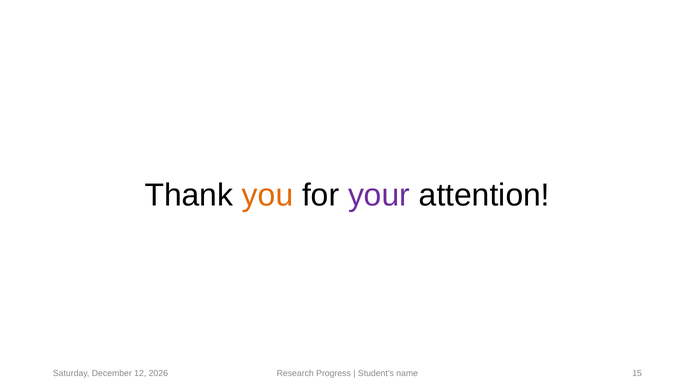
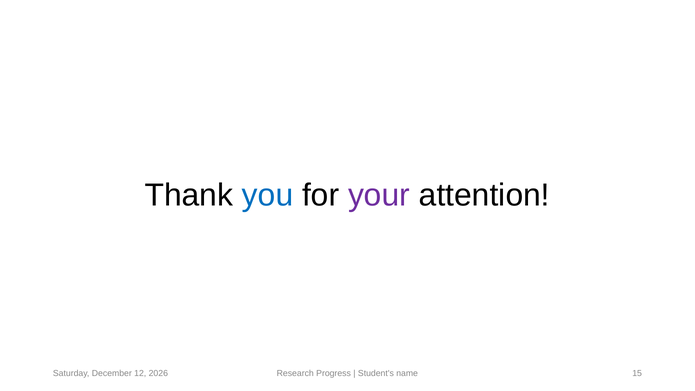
you colour: orange -> blue (268, 195)
